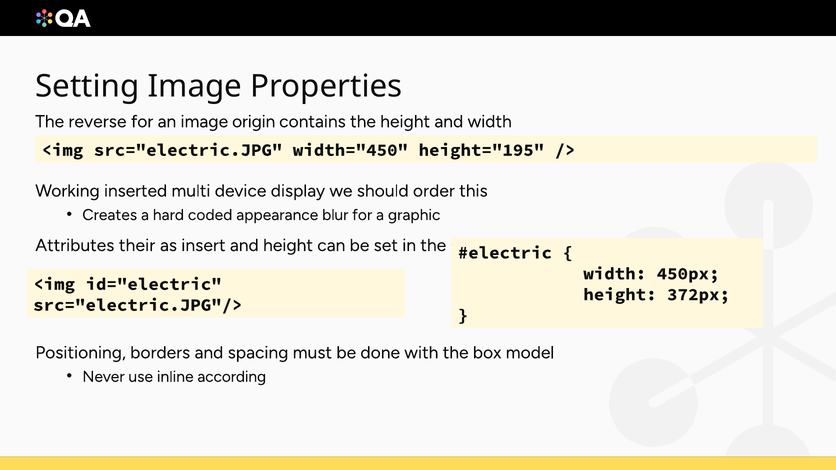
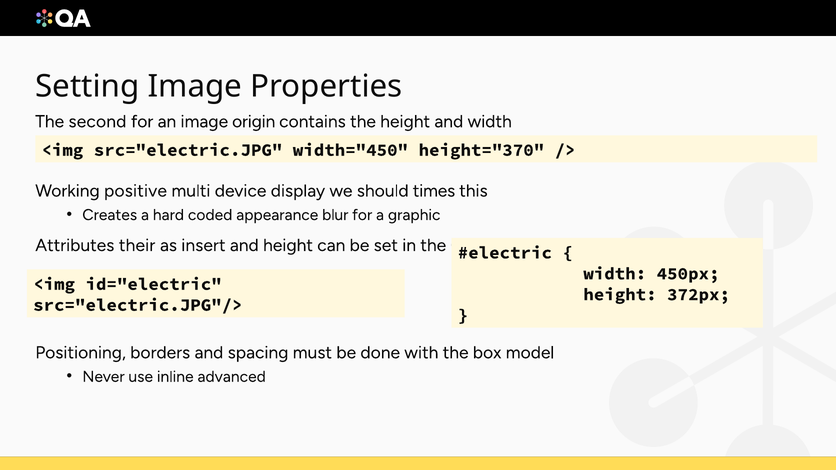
reverse: reverse -> second (97, 122)
height="195: height="195 -> height="370 (481, 150)
inserted: inserted -> positive (135, 191)
order: order -> times (434, 191)
according: according -> advanced (232, 377)
